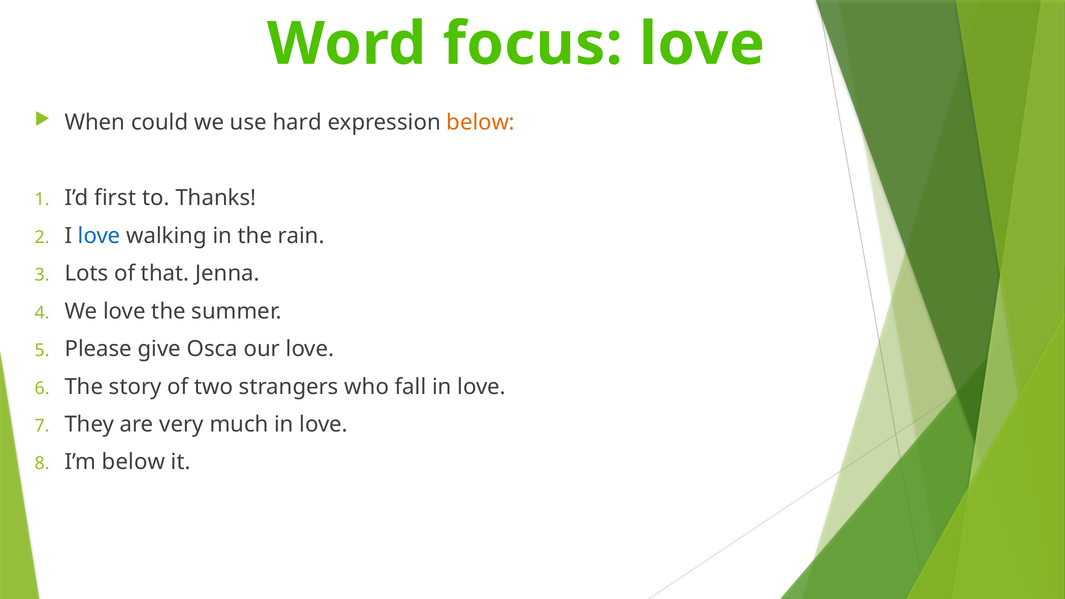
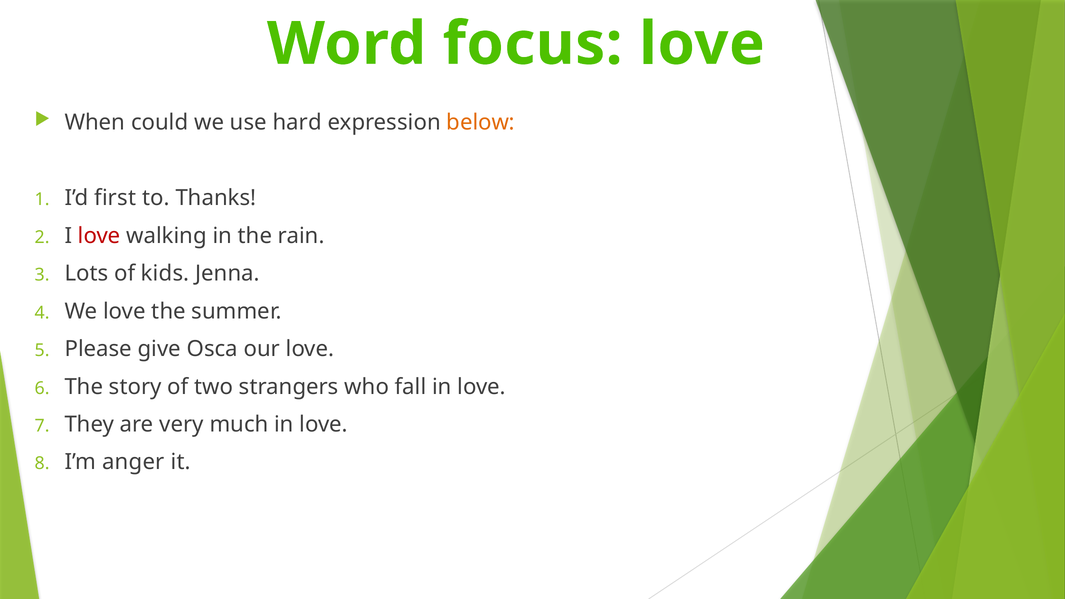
love colour: blue -> red (99, 236)
that: that -> kids (165, 274)
I’m below: below -> anger (133, 462)
